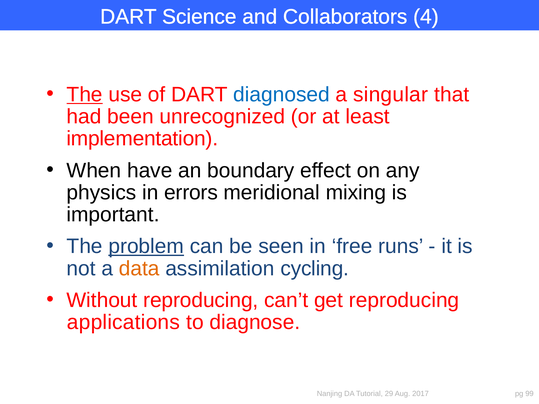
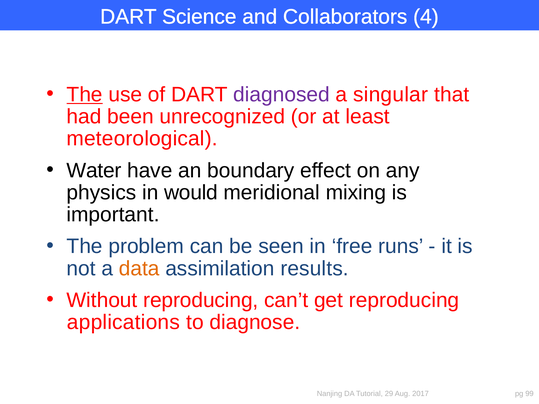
diagnosed colour: blue -> purple (281, 95)
implementation: implementation -> meteorological (142, 139)
When: When -> Water (94, 171)
errors: errors -> would (191, 193)
problem underline: present -> none (146, 246)
cycling: cycling -> results (315, 269)
